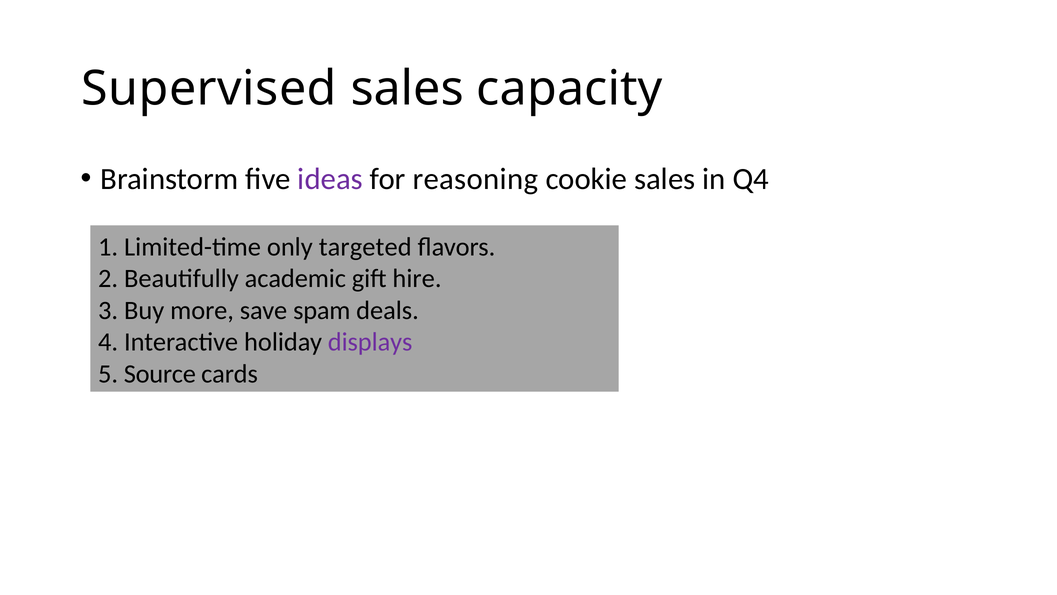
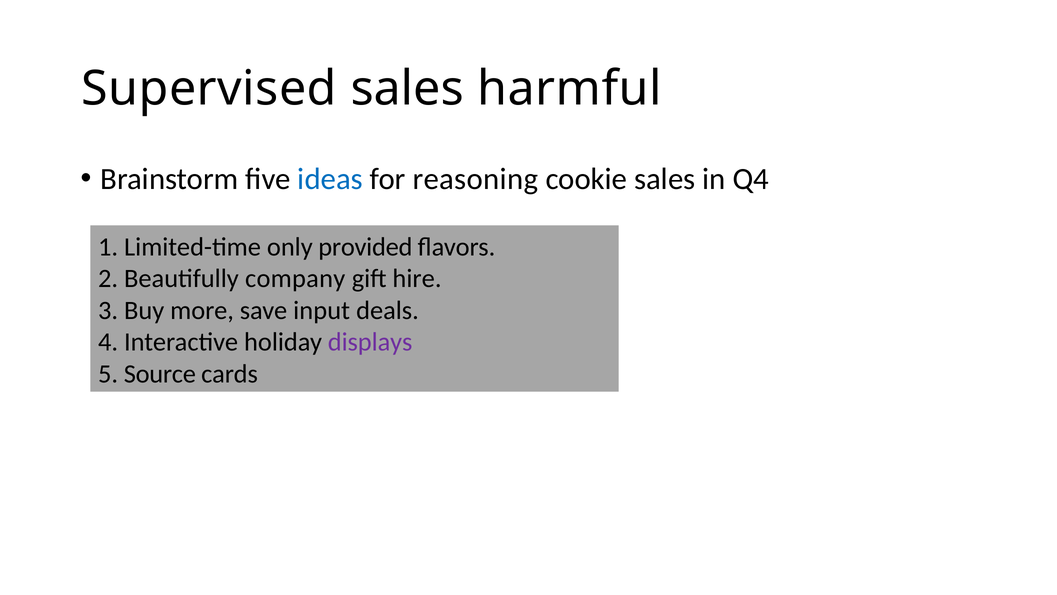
capacity: capacity -> harmful (569, 89)
ideas colour: purple -> blue (330, 179)
targeted: targeted -> provided (365, 247)
academic: academic -> company (295, 278)
spam: spam -> input (322, 310)
